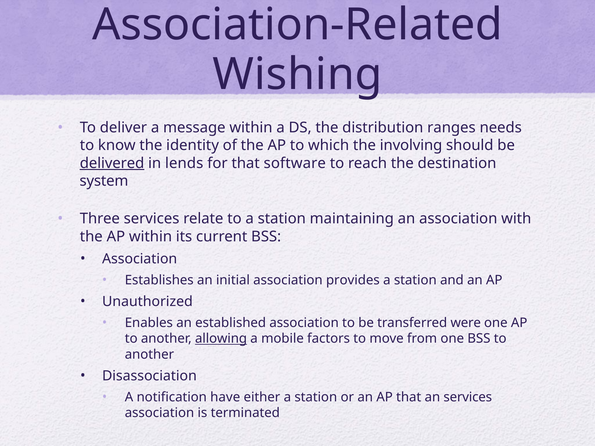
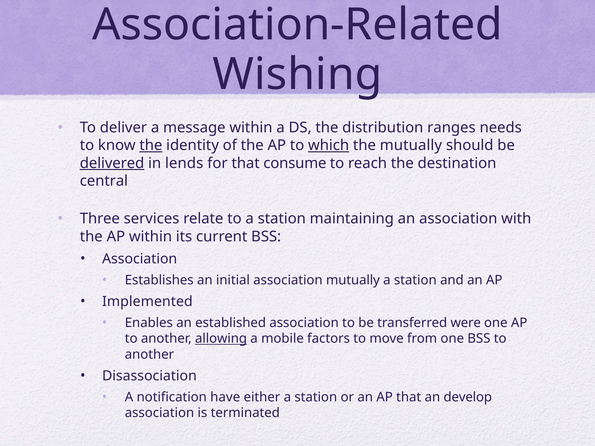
the underline: none -> present (151, 145)
which underline: none -> present (329, 145)
the involving: involving -> mutually (411, 145)
software: software -> consume (295, 163)
system: system -> central (104, 181)
association provides: provides -> mutually (353, 280)
Unauthorized: Unauthorized -> Implemented (147, 302)
an services: services -> develop (468, 397)
